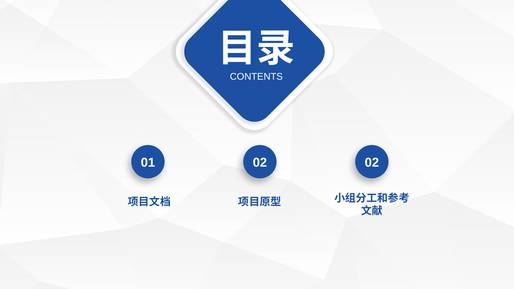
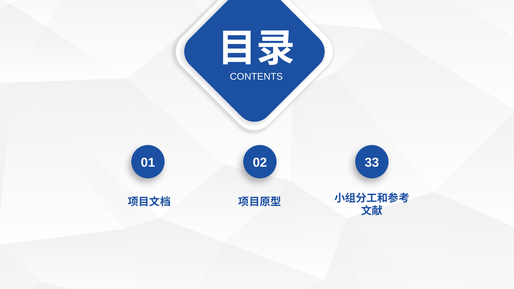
02 02: 02 -> 33 (372, 163)
